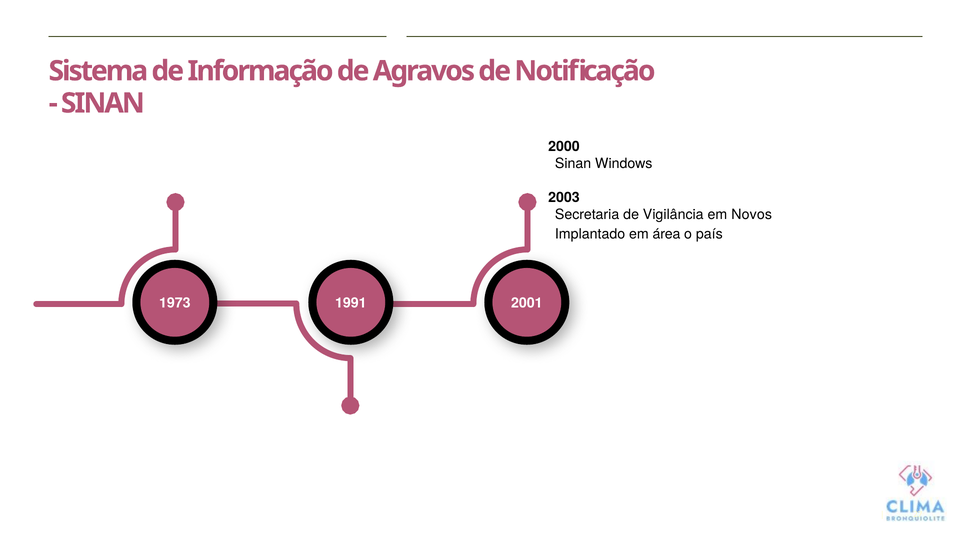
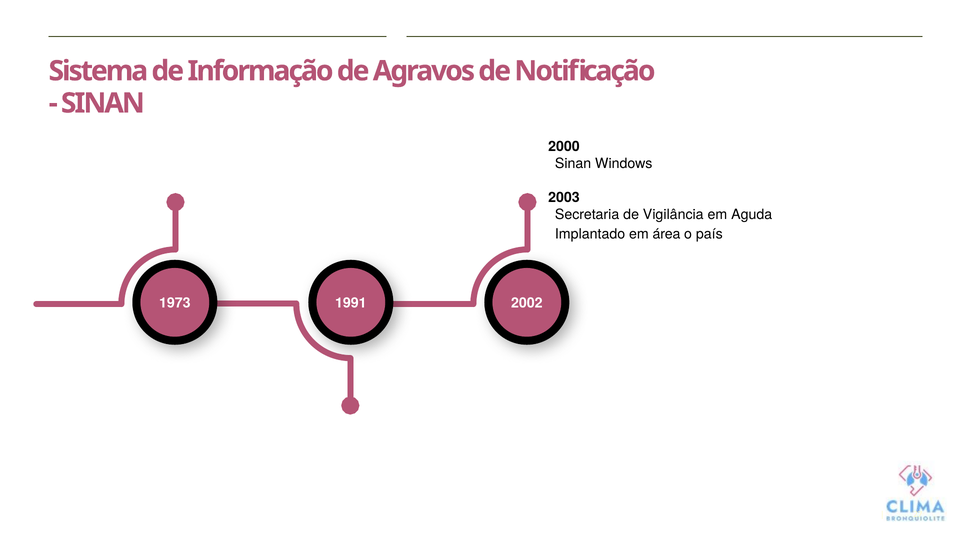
Novos: Novos -> Aguda (752, 215)
2001: 2001 -> 2002 (527, 303)
